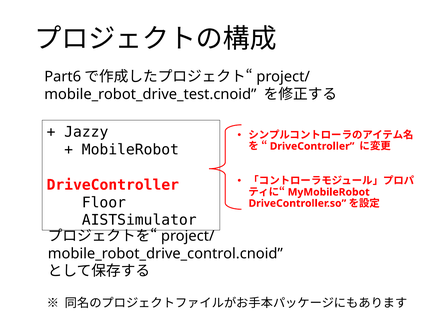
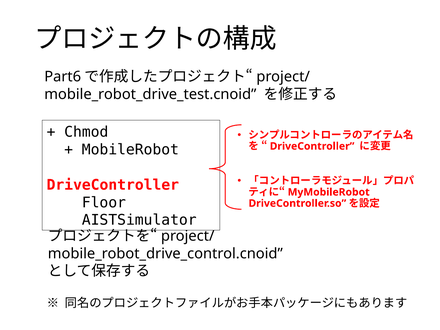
Jazzy: Jazzy -> Chmod (86, 132)
